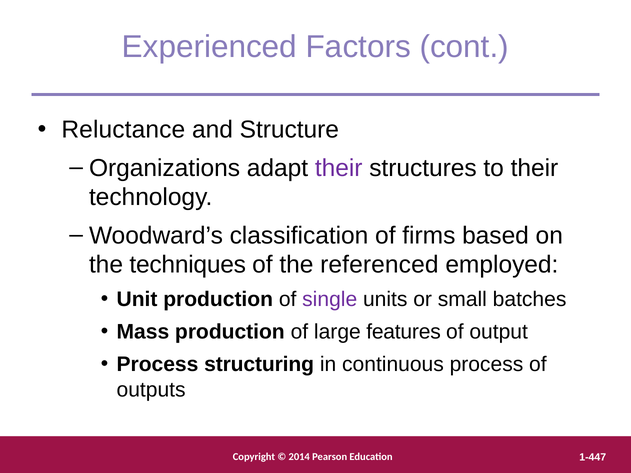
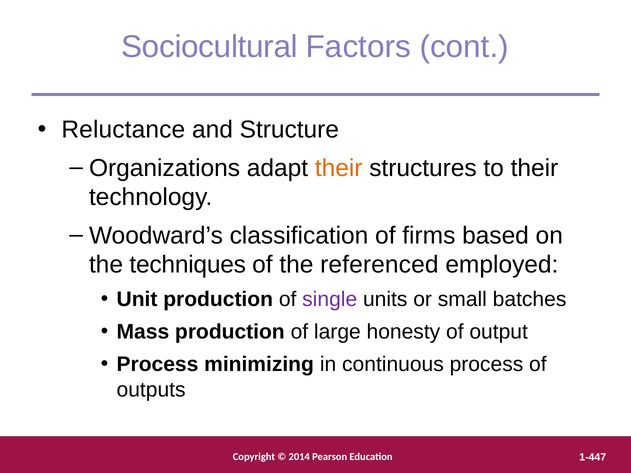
Experienced: Experienced -> Sociocultural (210, 47)
their colour: purple -> orange (339, 168)
features: features -> honesty (403, 332)
structuring: structuring -> minimizing (259, 365)
